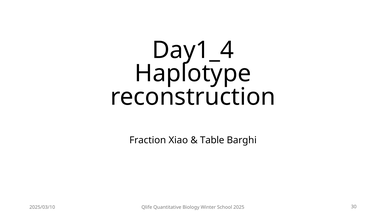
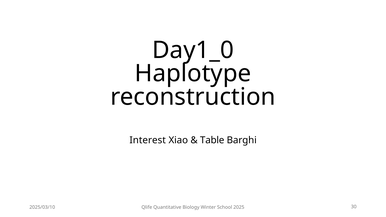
Day1_4: Day1_4 -> Day1_0 (193, 50)
Fraction: Fraction -> Interest (148, 140)
